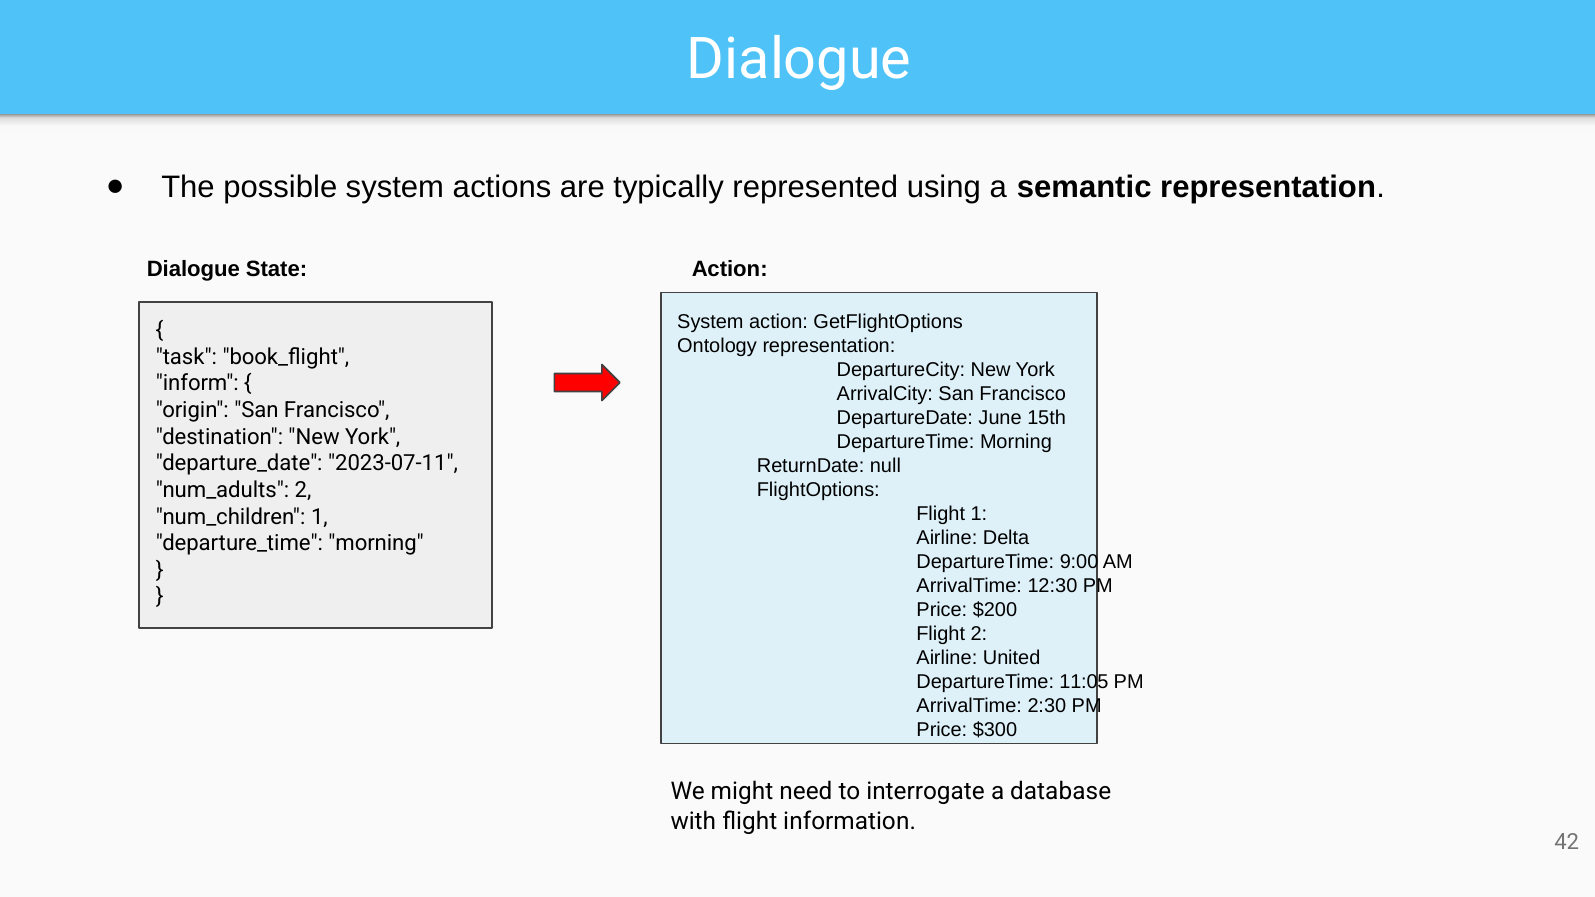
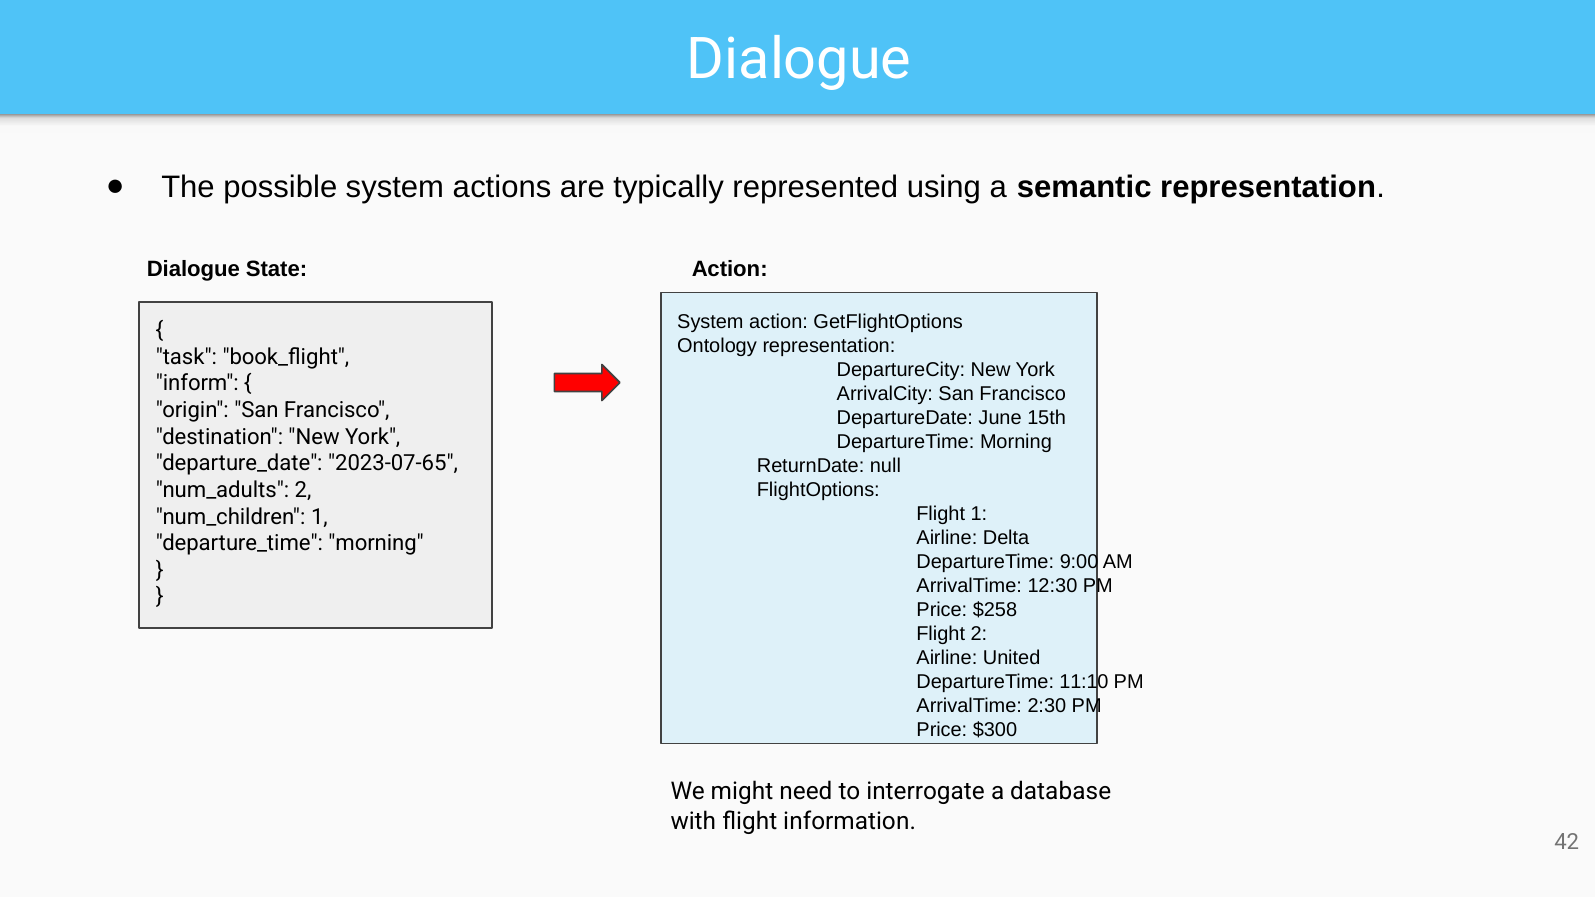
2023-07-11: 2023-07-11 -> 2023-07-65 (393, 464)
$200: $200 -> $258 (995, 610)
11:05: 11:05 -> 11:10 (1084, 682)
